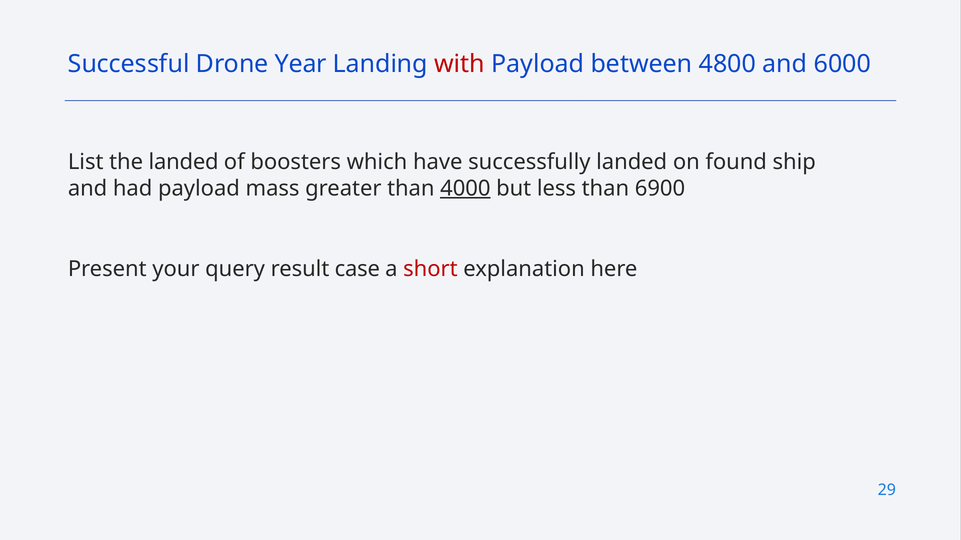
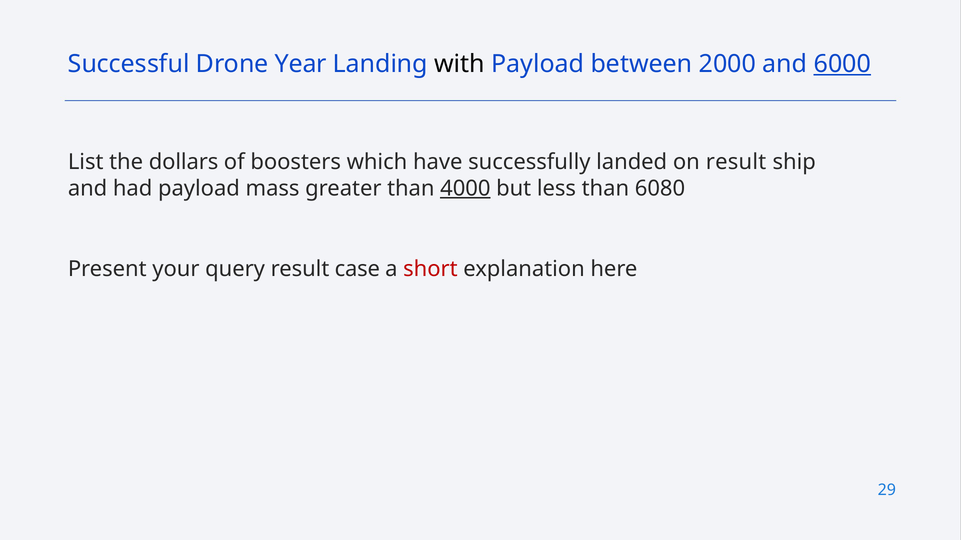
with colour: red -> black (460, 64)
4800: 4800 -> 2000 (727, 64)
6000 underline: none -> present (842, 64)
the landed: landed -> dollars (184, 162)
on found: found -> result (736, 162)
6900: 6900 -> 6080 (660, 189)
